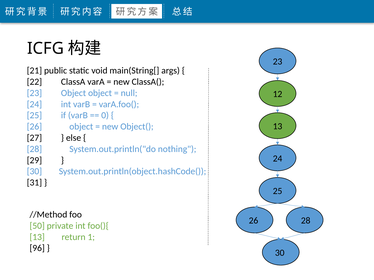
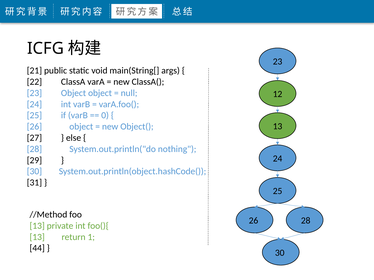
50: 50 -> 13 (37, 226)
96: 96 -> 44 (37, 249)
